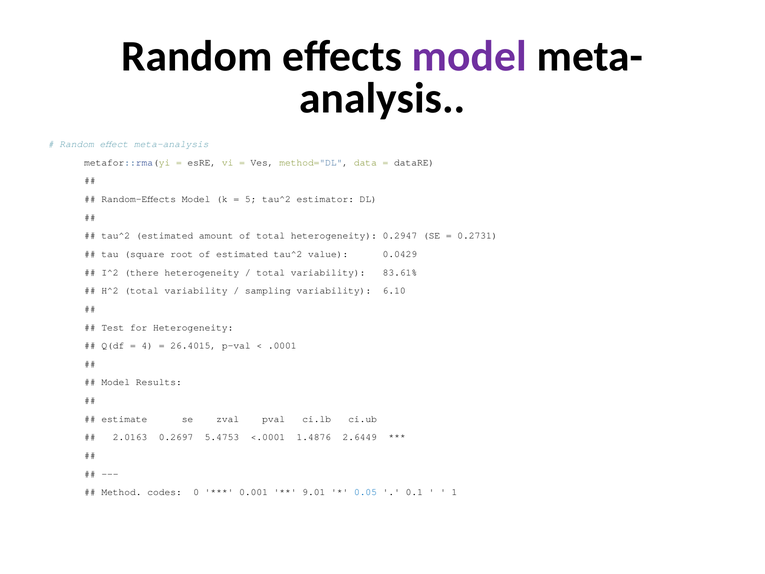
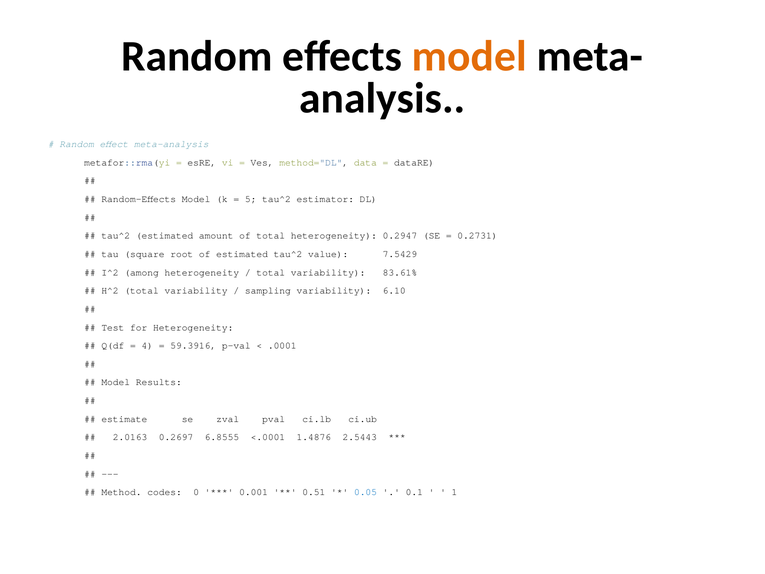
model colour: purple -> orange (469, 56)
0.0429: 0.0429 -> 7.5429 (400, 254)
there: there -> among (142, 272)
26.4015: 26.4015 -> 59.3916 (193, 346)
5.4753: 5.4753 -> 6.8555 (222, 437)
2.6449: 2.6449 -> 2.5443 (360, 437)
9.01: 9.01 -> 0.51 (314, 492)
